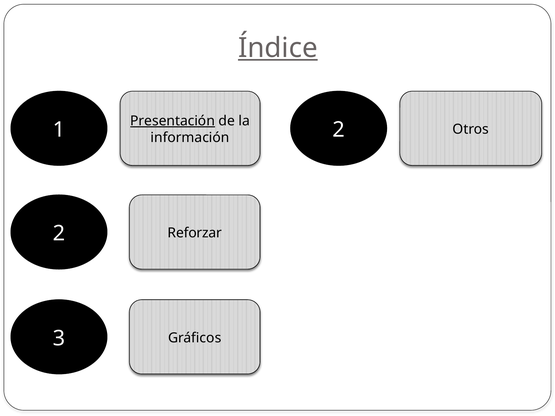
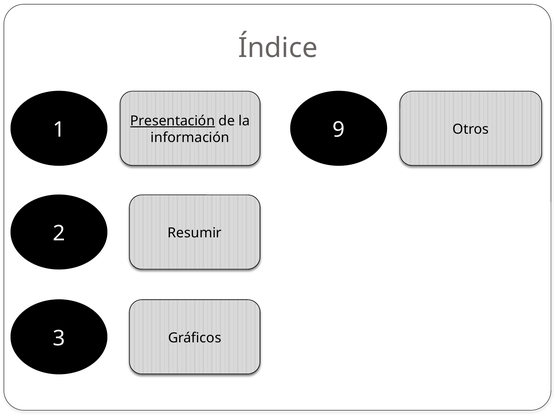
Índice underline: present -> none (278, 48)
información 2: 2 -> 9 (339, 130)
Reforzar: Reforzar -> Resumir (195, 233)
